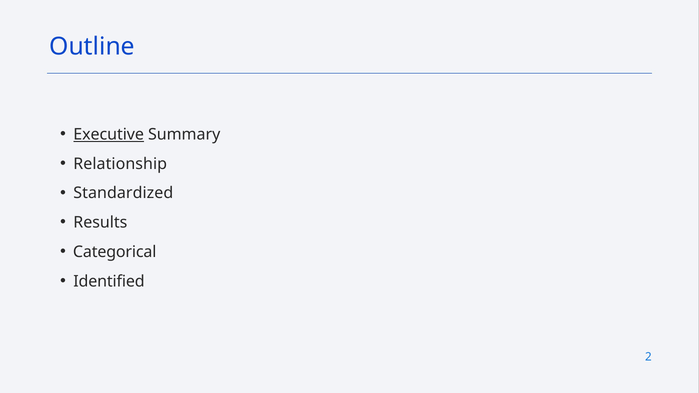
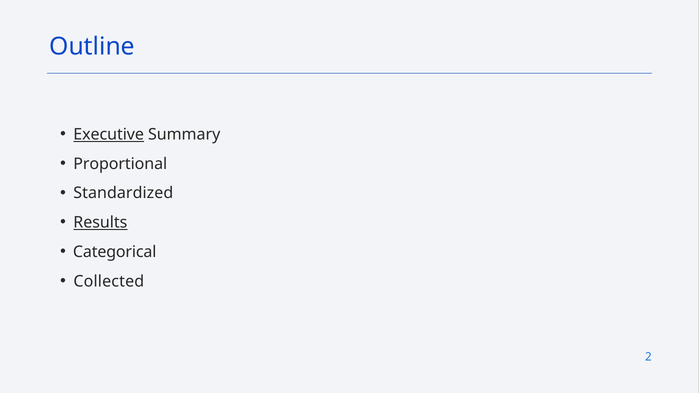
Relationship: Relationship -> Proportional (120, 164)
Results underline: none -> present (100, 223)
Identified: Identified -> Collected (109, 281)
